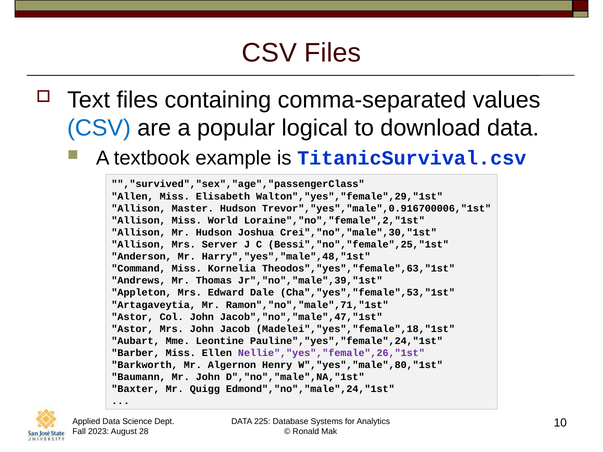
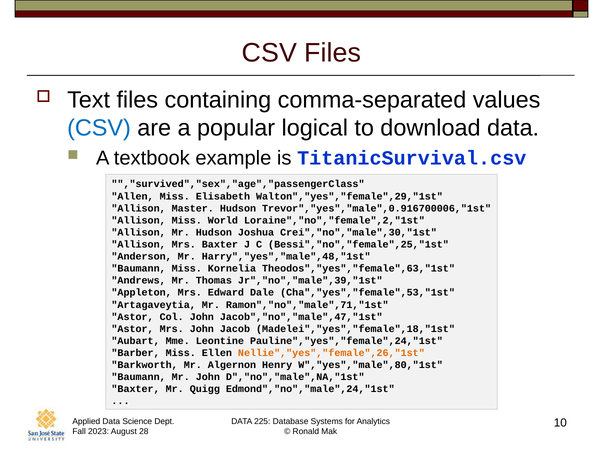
Mrs Server: Server -> Baxter (220, 245)
Command: Command -> Baumann (139, 269)
Nellie","yes","female",26,"1st colour: purple -> orange (331, 353)
